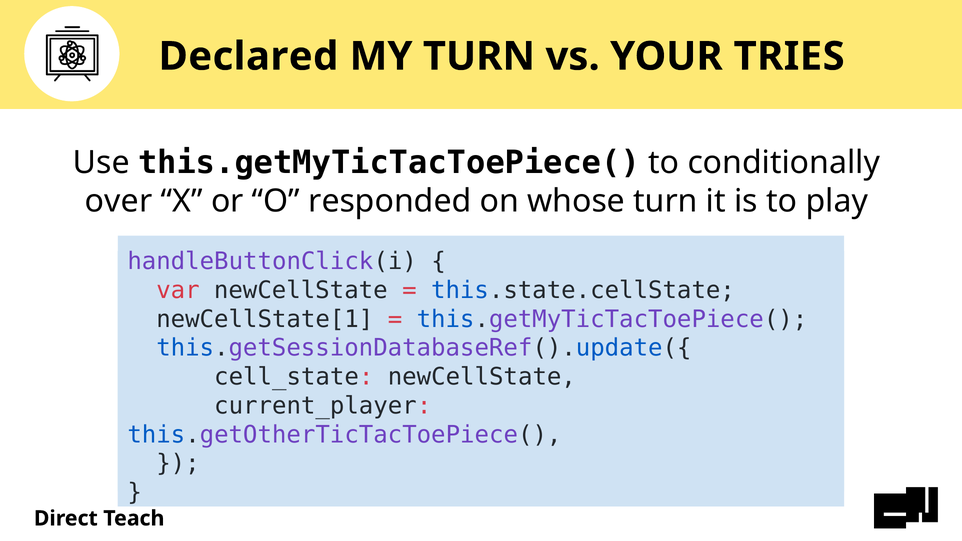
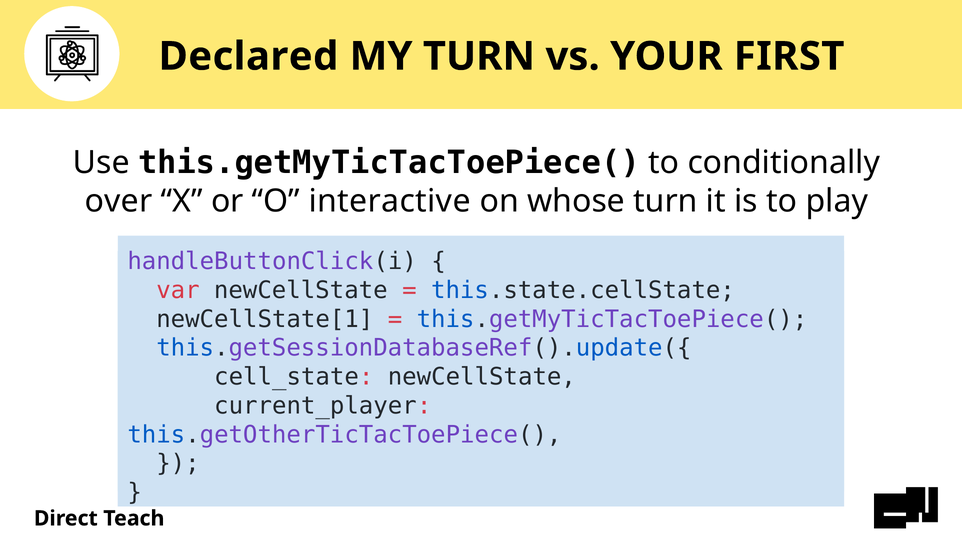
TRIES: TRIES -> FIRST (789, 57)
responded: responded -> interactive (390, 201)
